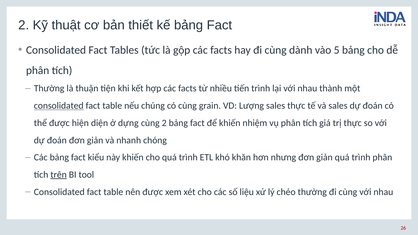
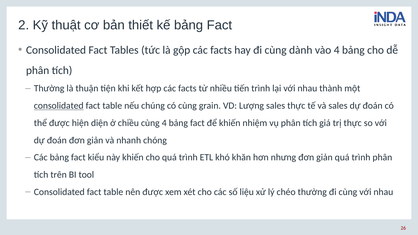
vào 5: 5 -> 4 (337, 50)
dựng: dựng -> chiều (128, 123)
cùng 2: 2 -> 4 (164, 123)
trên underline: present -> none (59, 175)
